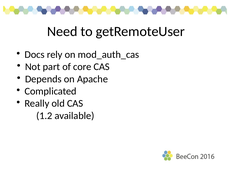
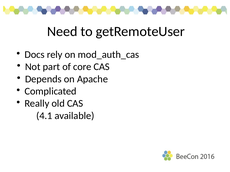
1.2: 1.2 -> 4.1 (44, 116)
